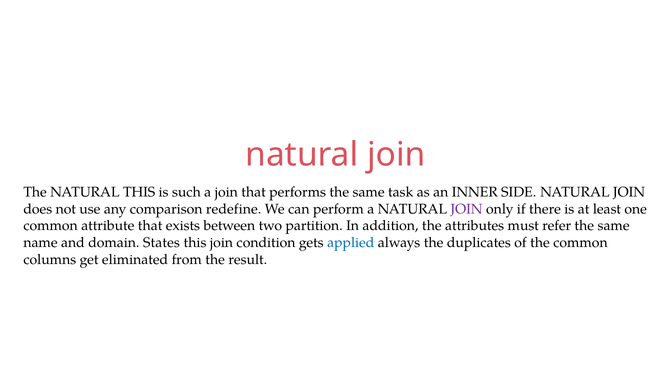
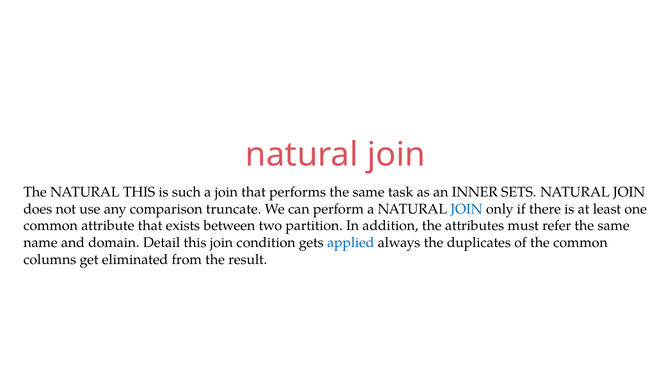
SIDE: SIDE -> SETS (519, 193)
redefine: redefine -> truncate (234, 209)
JOIN colour: purple -> blue (467, 209)
States: States -> Detail (162, 243)
